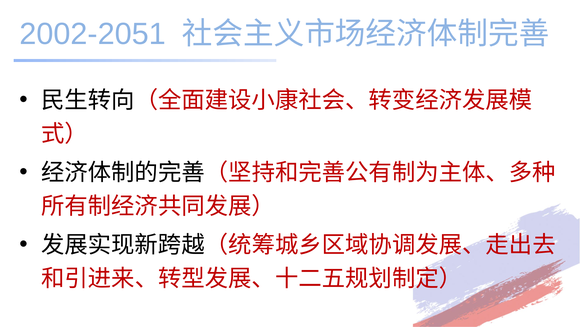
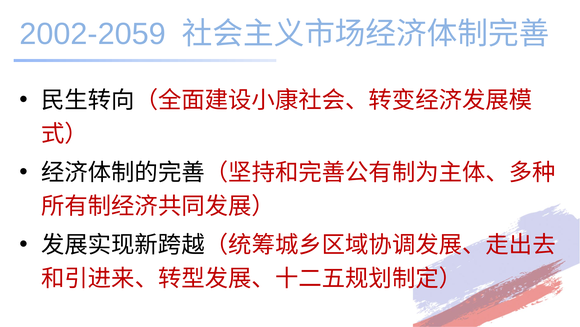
2002-2051: 2002-2051 -> 2002-2059 (93, 34)
